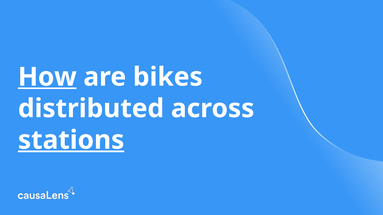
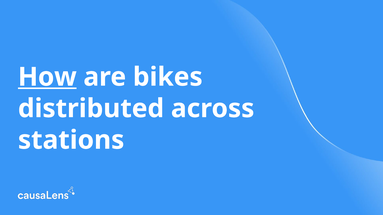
stations underline: present -> none (71, 140)
